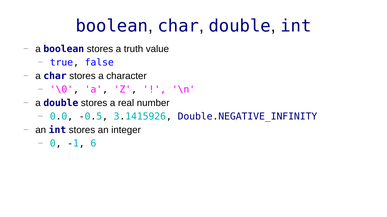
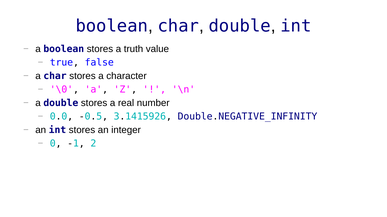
6: 6 -> 2 (93, 144)
